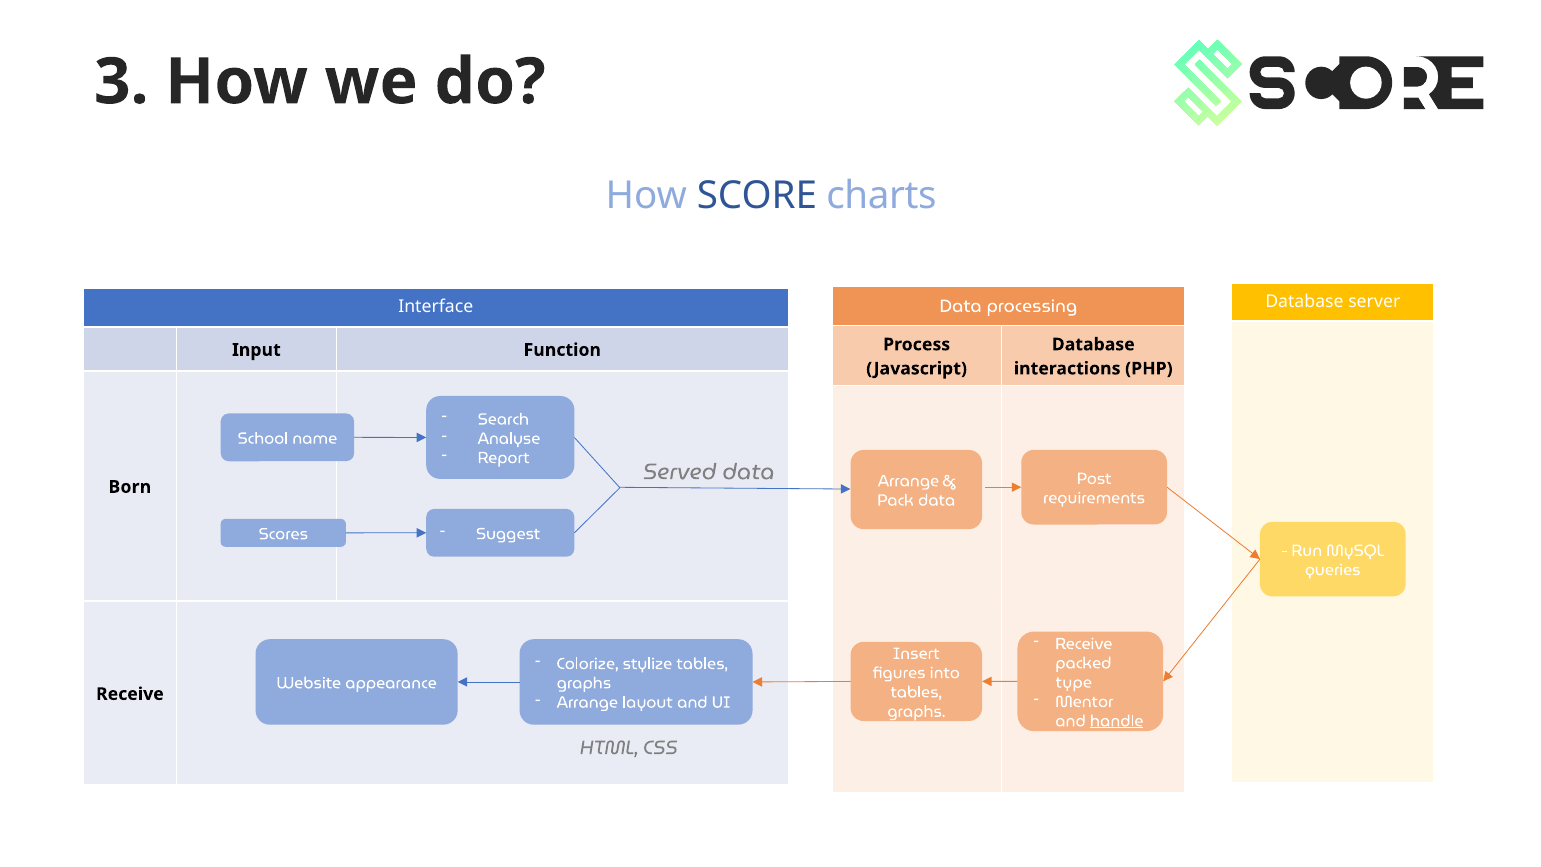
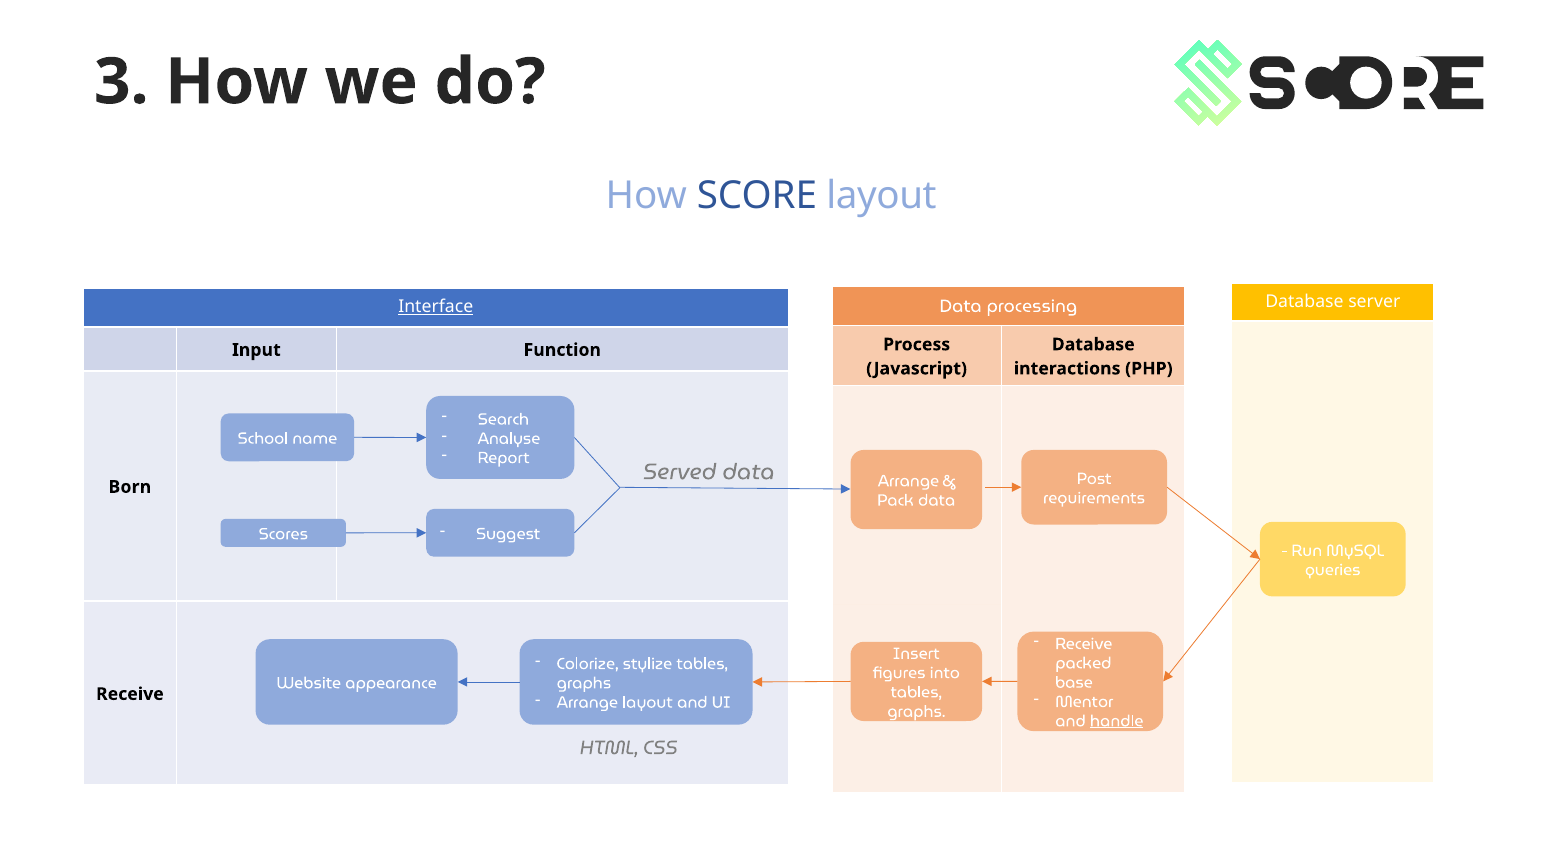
SCORE charts: charts -> layout (881, 196)
Interface underline: none -> present (436, 307)
type: type -> base (1074, 682)
